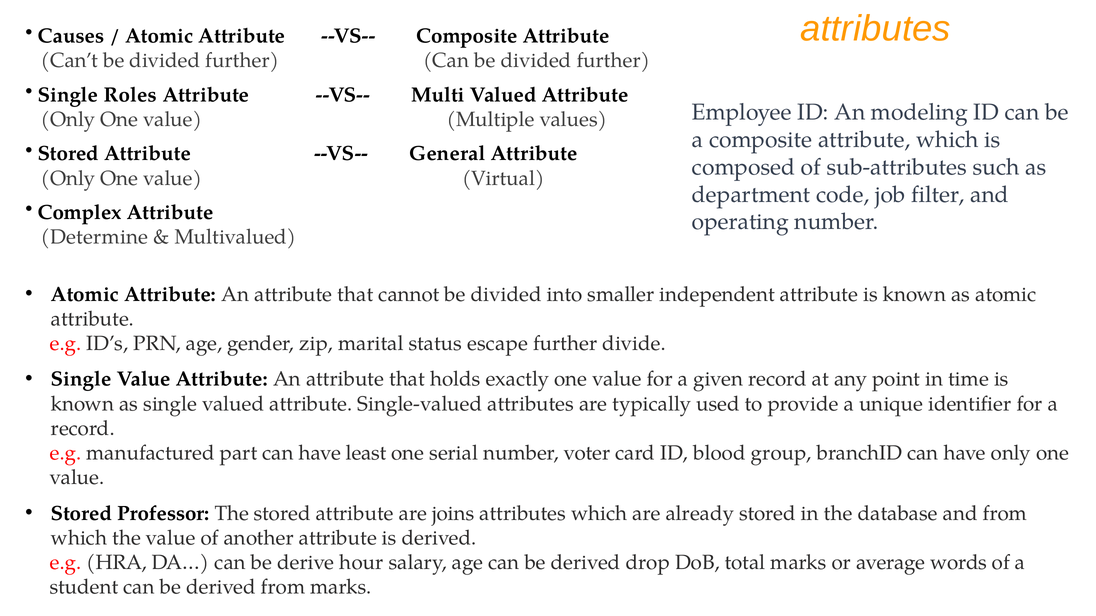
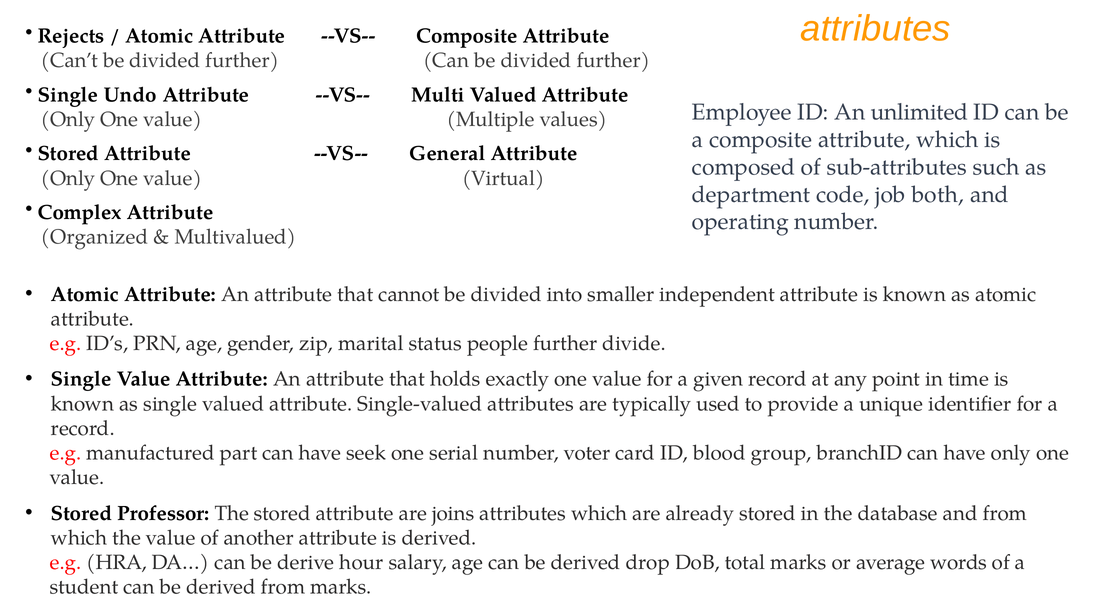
Causes: Causes -> Rejects (71, 36)
Roles: Roles -> Undo (130, 95)
modeling: modeling -> unlimited (920, 112)
filter: filter -> both (938, 195)
Determine: Determine -> Organized (94, 237)
escape: escape -> people (498, 344)
least: least -> seek (366, 453)
